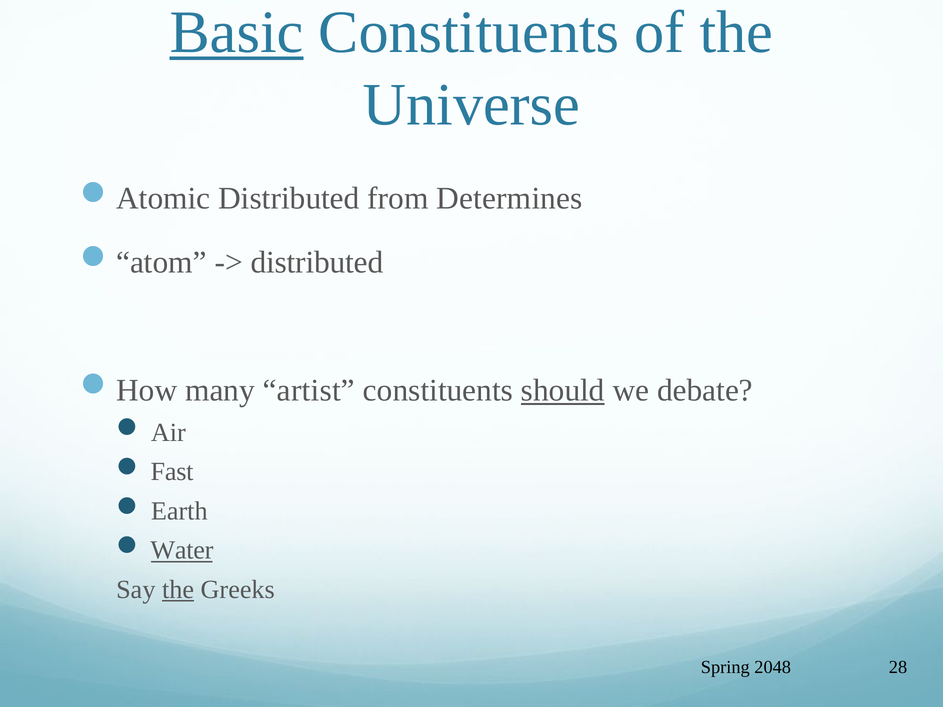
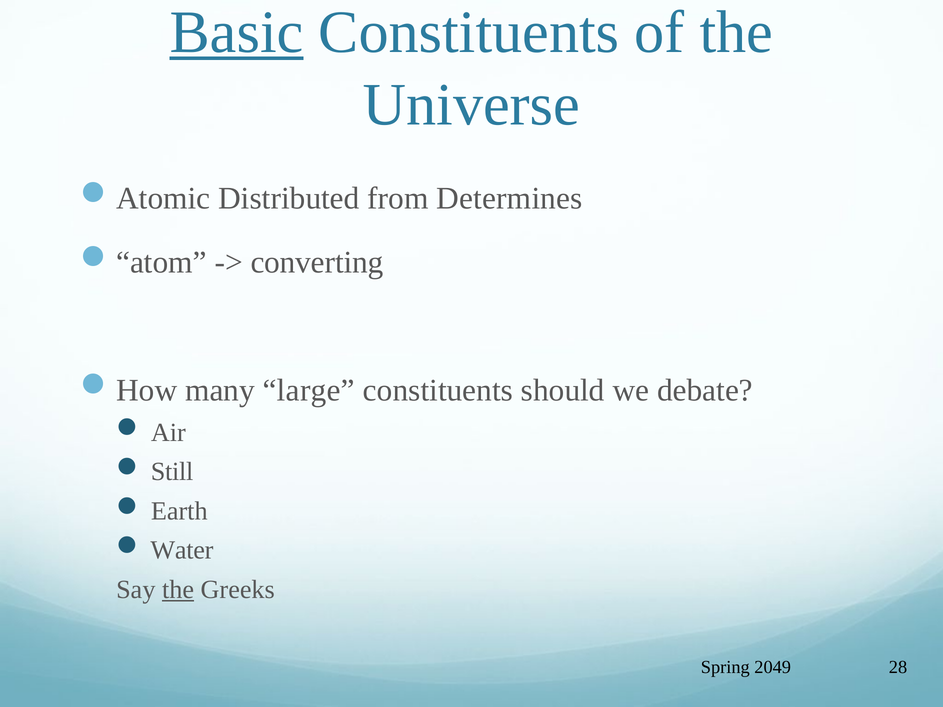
distributed: distributed -> converting (317, 263)
artist: artist -> large (309, 390)
should underline: present -> none (563, 390)
Fast: Fast -> Still (172, 472)
Water underline: present -> none (182, 551)
2048: 2048 -> 2049 (773, 667)
